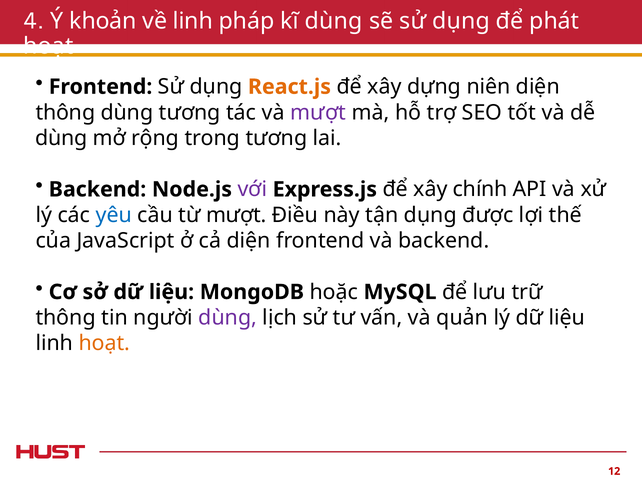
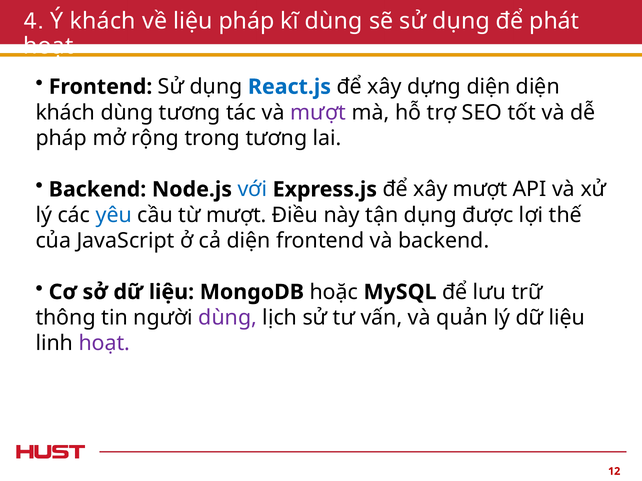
Ý khoản: khoản -> khách (103, 21)
về linh: linh -> liệu (193, 21)
React.js colour: orange -> blue (289, 87)
dựng niên: niên -> diện (488, 87)
thông: thông -> khách (65, 113)
dùng: dùng -> pháp (61, 138)
với colour: purple -> blue (252, 190)
xây chính: chính -> mượt (480, 190)
hoạt colour: orange -> purple (104, 344)
